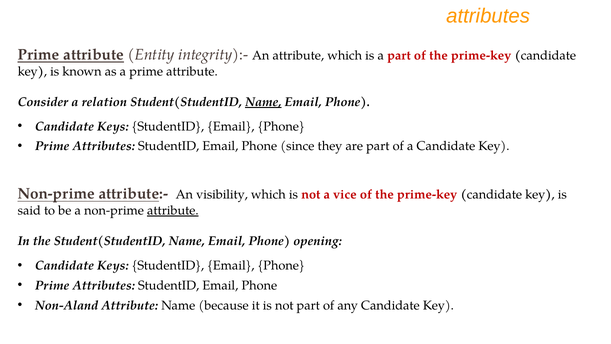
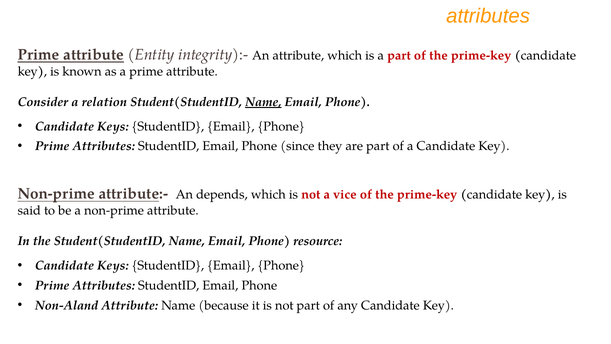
visibility: visibility -> depends (222, 195)
attribute underline: present -> none (173, 210)
opening: opening -> resource (318, 241)
